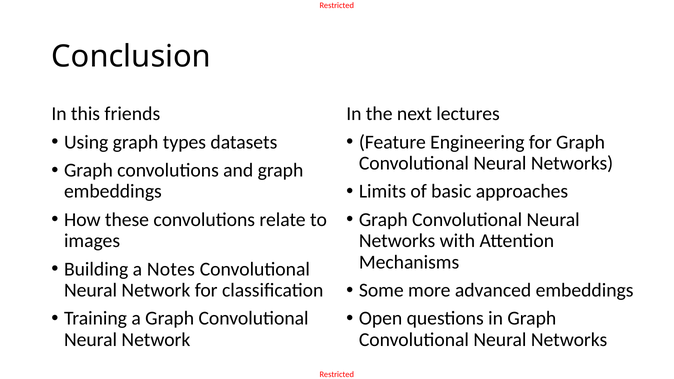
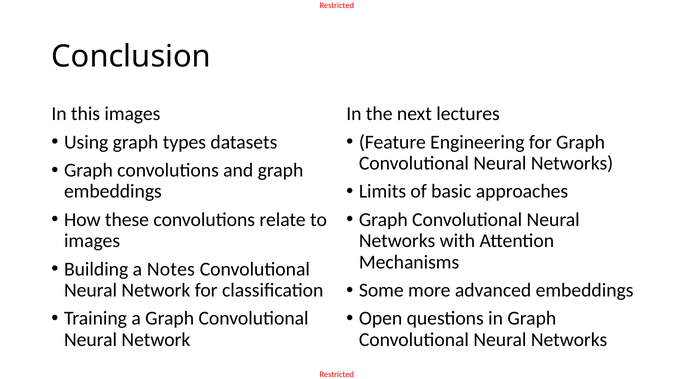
this friends: friends -> images (132, 114)
